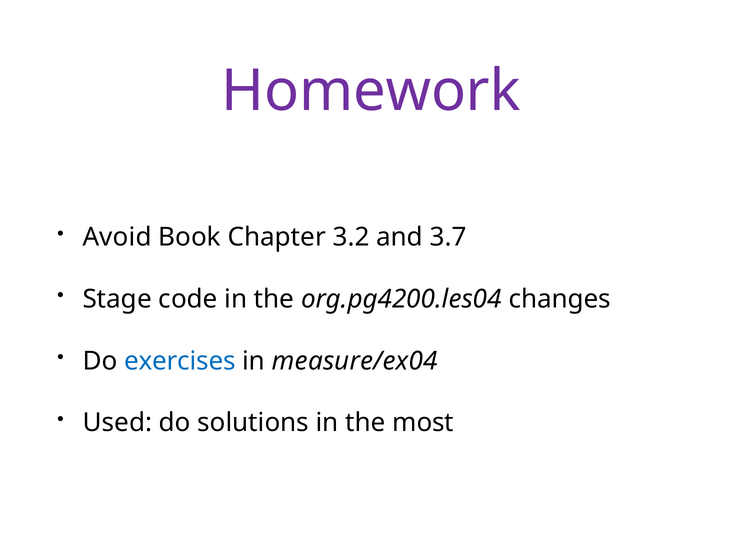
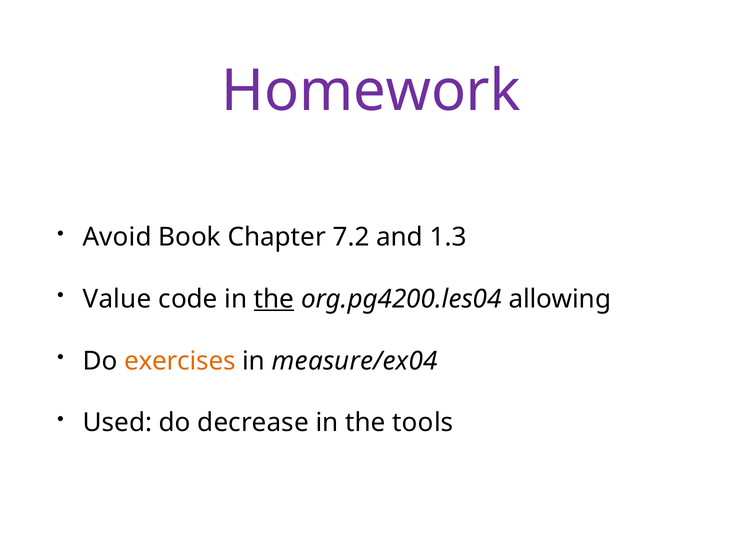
3.2: 3.2 -> 7.2 (351, 237)
3.7: 3.7 -> 1.3 (448, 237)
Stage: Stage -> Value (117, 299)
the underline: none -> present (274, 299)
changes: changes -> allowing (560, 299)
exercises colour: blue -> orange (180, 361)
solutions: solutions -> decrease (253, 422)
most: most -> tools (423, 422)
